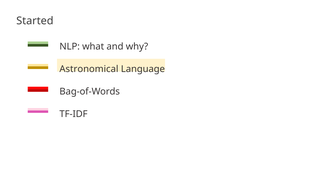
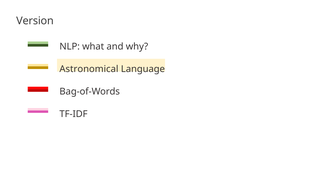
Started: Started -> Version (35, 21)
